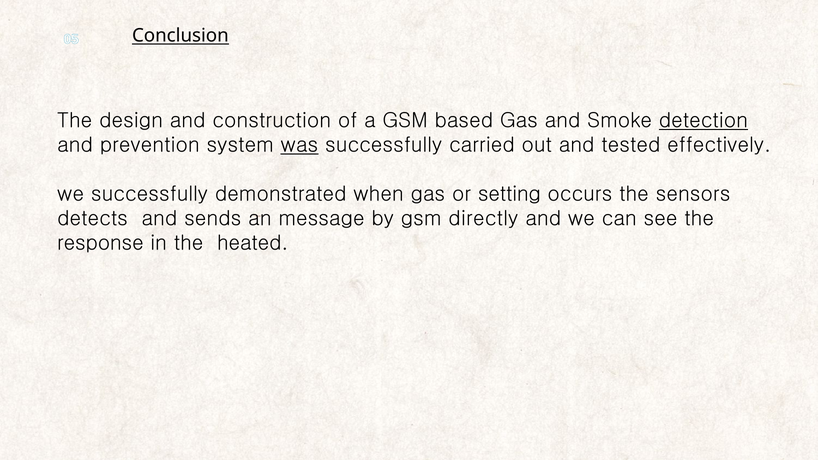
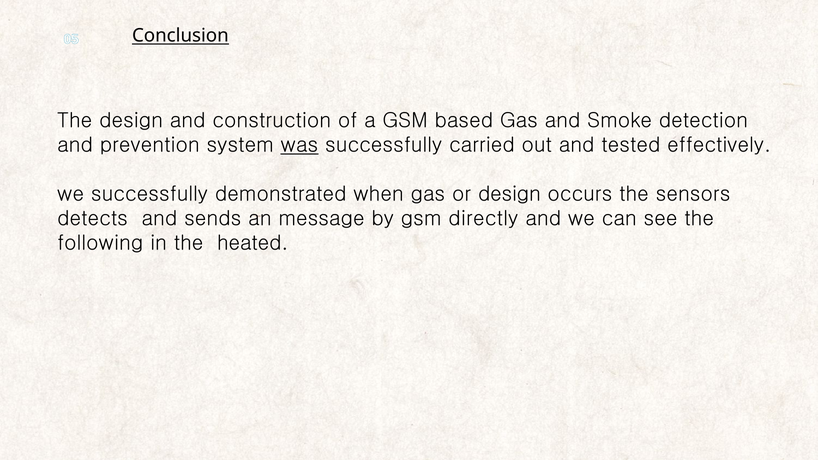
detection underline: present -> none (703, 121)
or setting: setting -> design (509, 194)
response: response -> following (100, 243)
